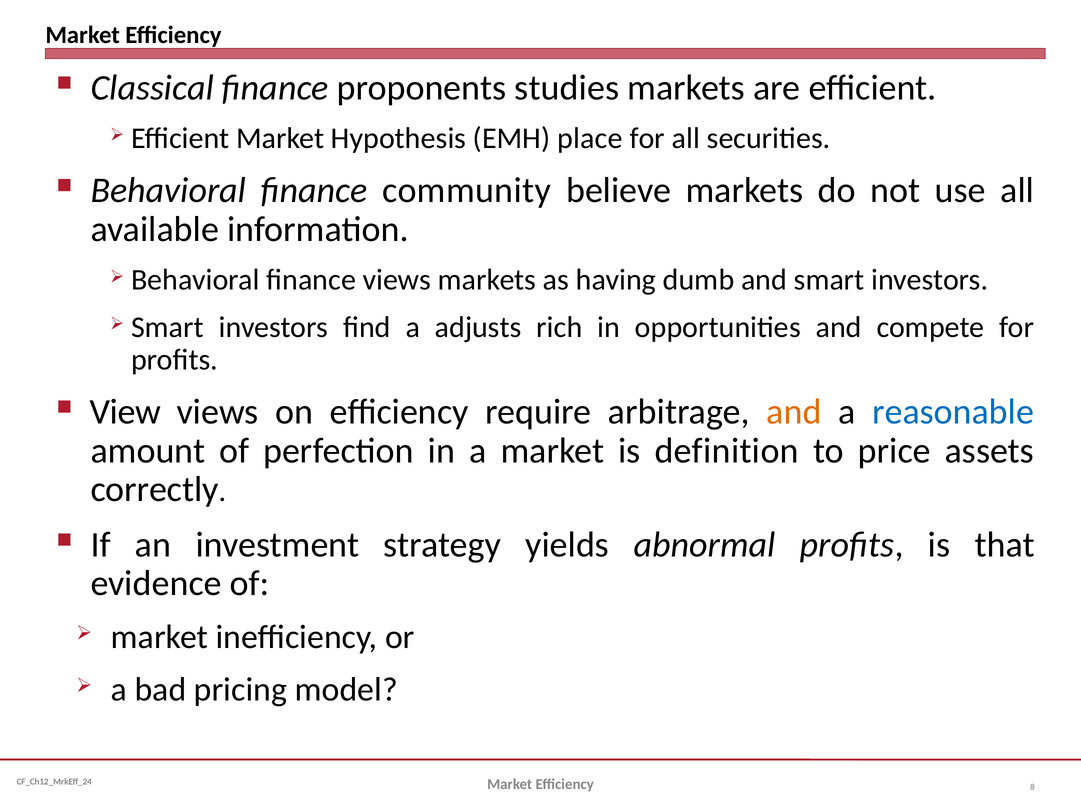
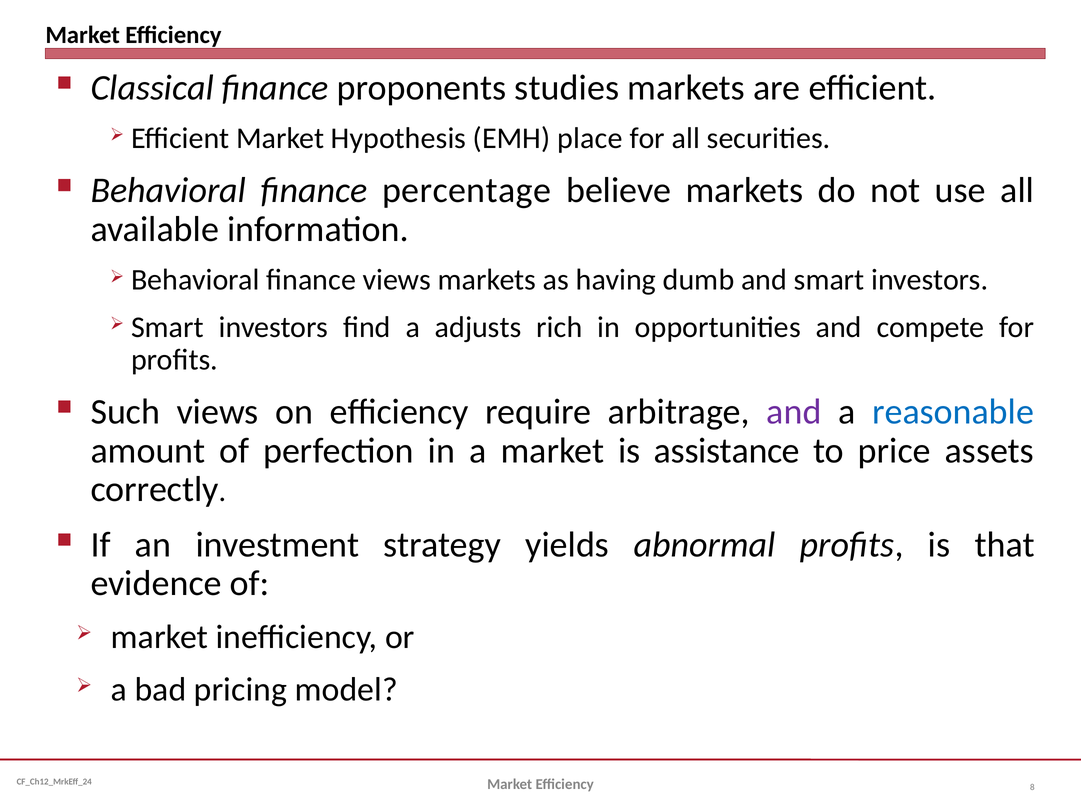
community: community -> percentage (467, 190)
View: View -> Such (125, 412)
and colour: orange -> purple (794, 412)
definition: definition -> assistance (727, 450)
